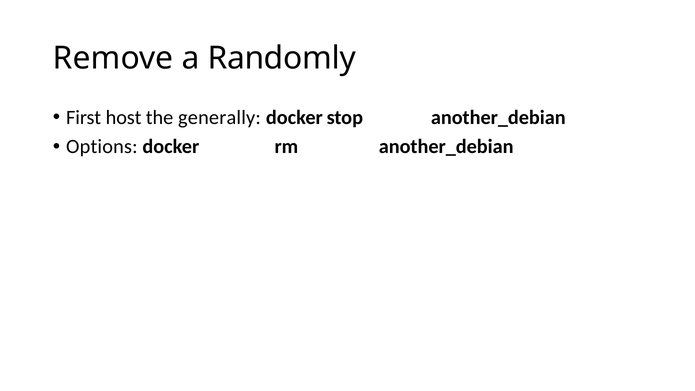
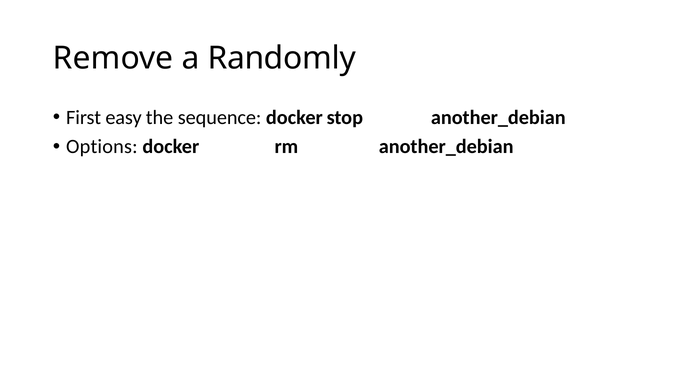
host: host -> easy (124, 118)
generally: generally -> sequence (220, 118)
